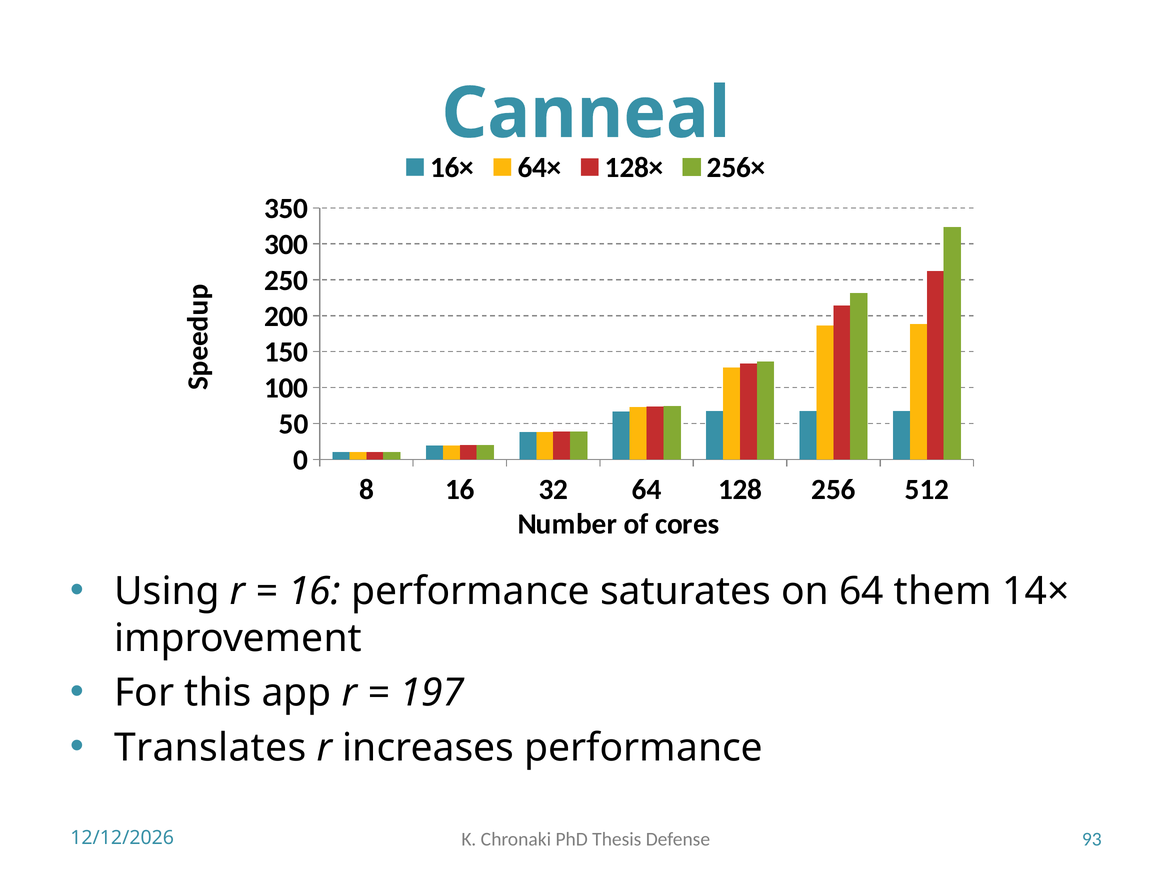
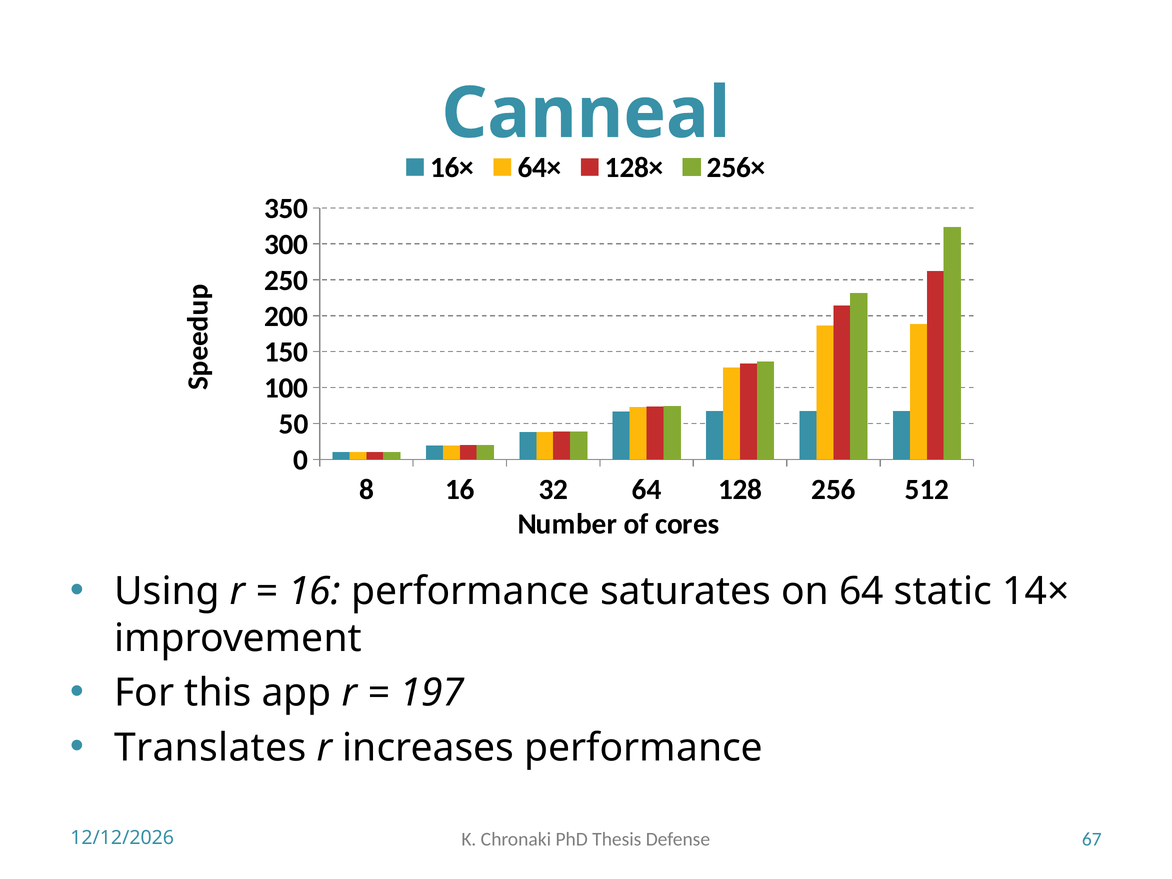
them: them -> static (943, 592)
93: 93 -> 67 (1092, 839)
